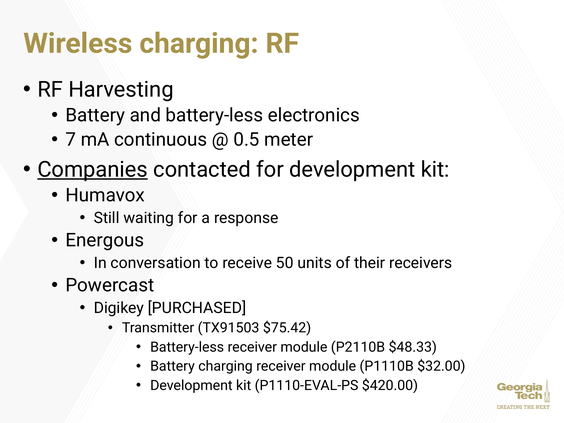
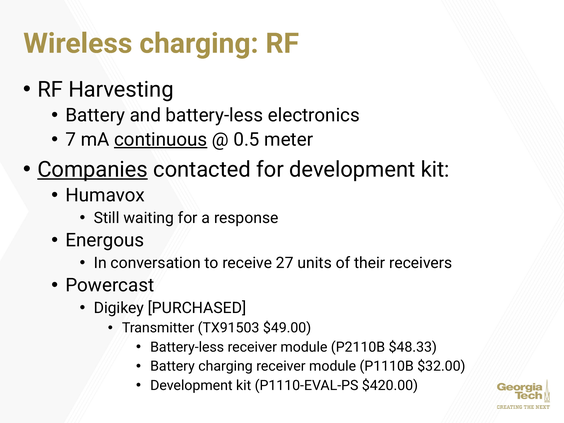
continuous underline: none -> present (161, 140)
50: 50 -> 27 (285, 263)
$75.42: $75.42 -> $49.00 (287, 328)
